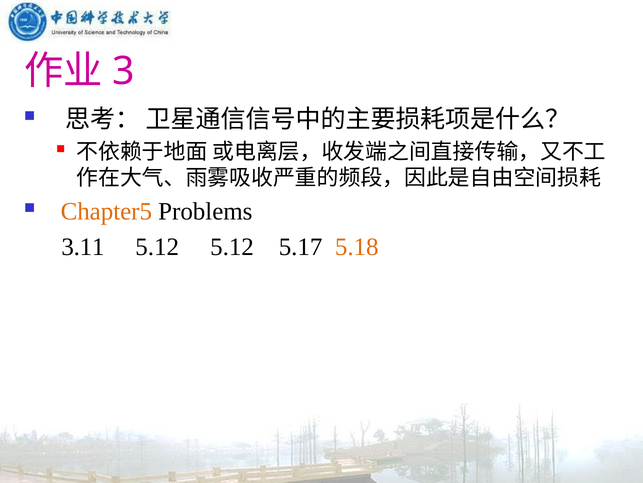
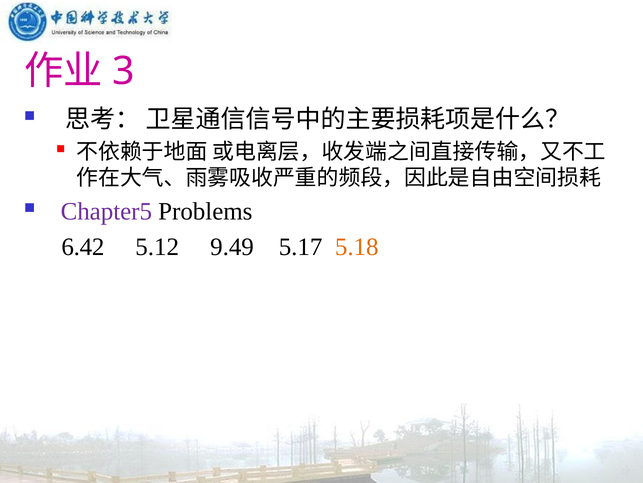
Chapter5 colour: orange -> purple (106, 211)
3.11: 3.11 -> 6.42 (83, 246)
5.12 5.12: 5.12 -> 9.49 (232, 246)
